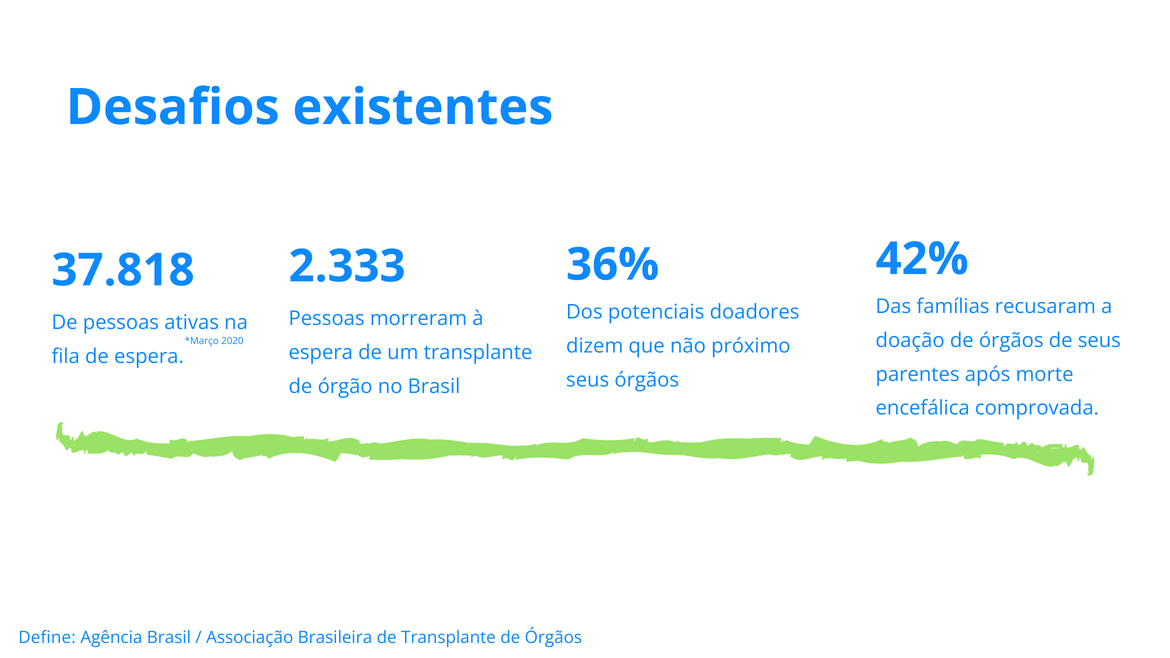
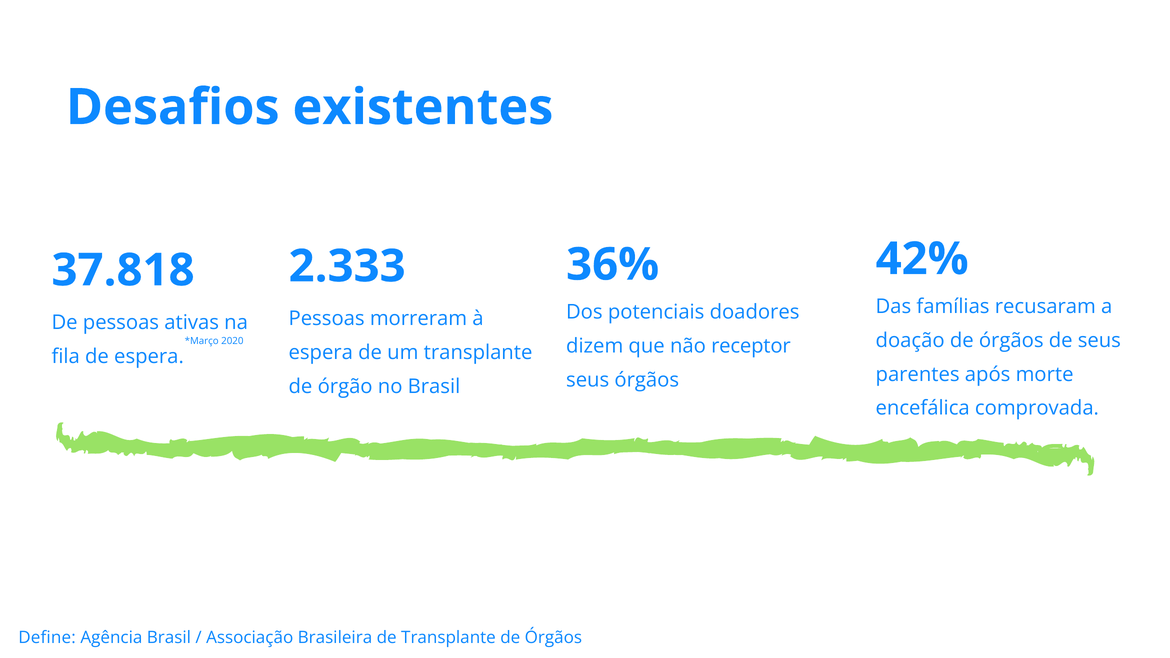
próximo: próximo -> receptor (751, 346)
